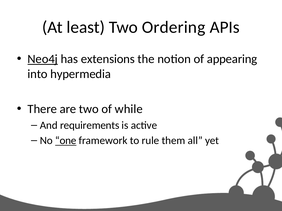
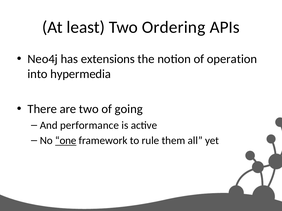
Neo4j underline: present -> none (43, 59)
appearing: appearing -> operation (232, 59)
while: while -> going (129, 109)
requirements: requirements -> performance (90, 126)
